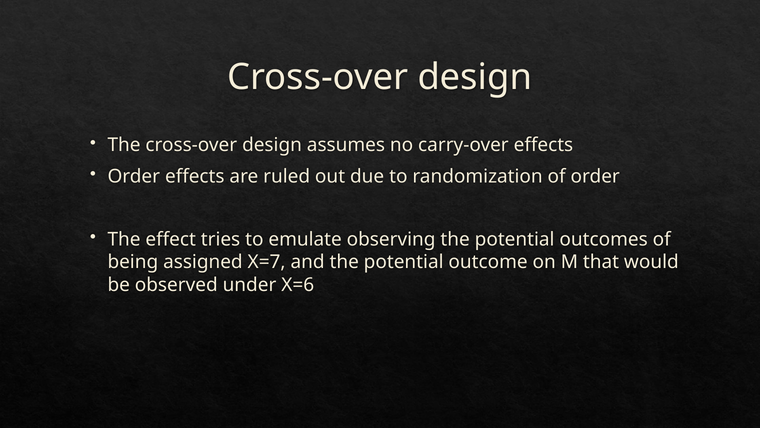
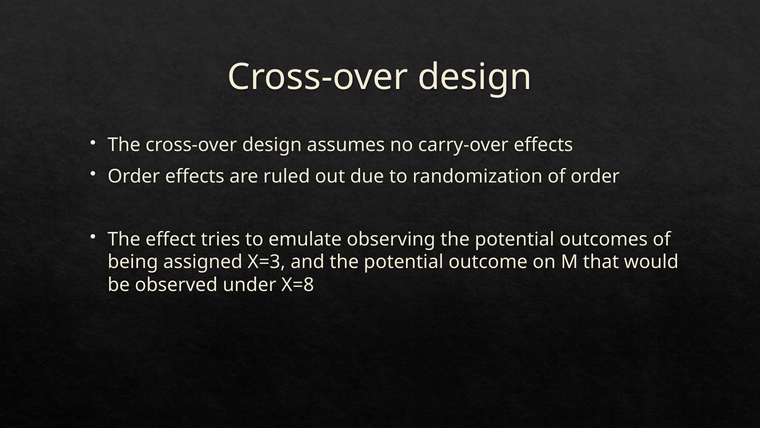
X=7: X=7 -> X=3 (267, 262)
X=6: X=6 -> X=8 (298, 285)
